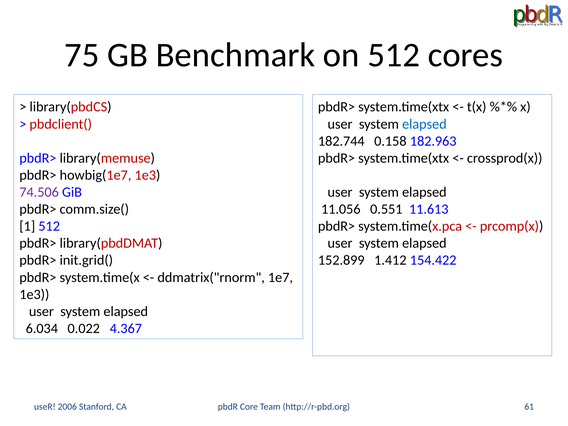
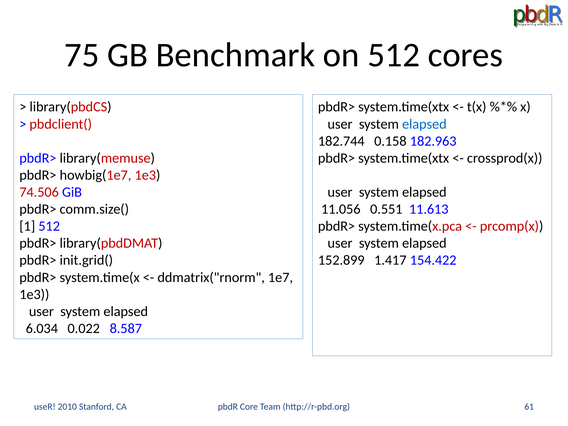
74.506 colour: purple -> red (39, 192)
1.412: 1.412 -> 1.417 (390, 260)
4.367: 4.367 -> 8.587 (126, 328)
2006: 2006 -> 2010 (67, 407)
